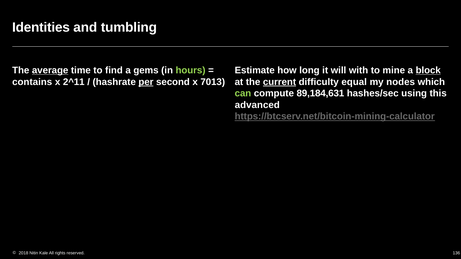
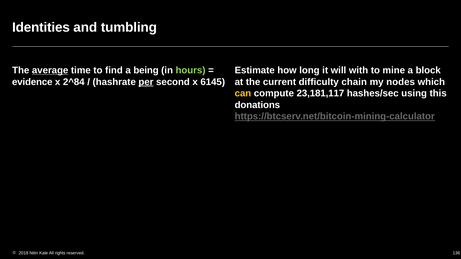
gems: gems -> being (146, 70)
block underline: present -> none (428, 70)
contains: contains -> evidence (32, 82)
2^11: 2^11 -> 2^84 (74, 82)
7013: 7013 -> 6145 (213, 82)
current underline: present -> none (279, 82)
equal: equal -> chain (354, 82)
can colour: light green -> yellow (243, 93)
89,184,631: 89,184,631 -> 23,181,117 (320, 93)
advanced: advanced -> donations (257, 105)
